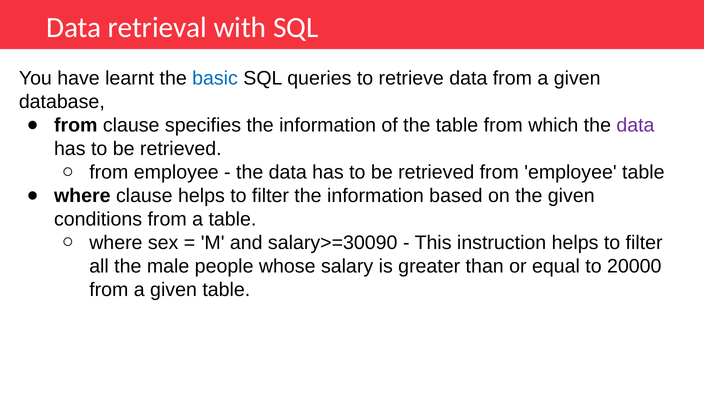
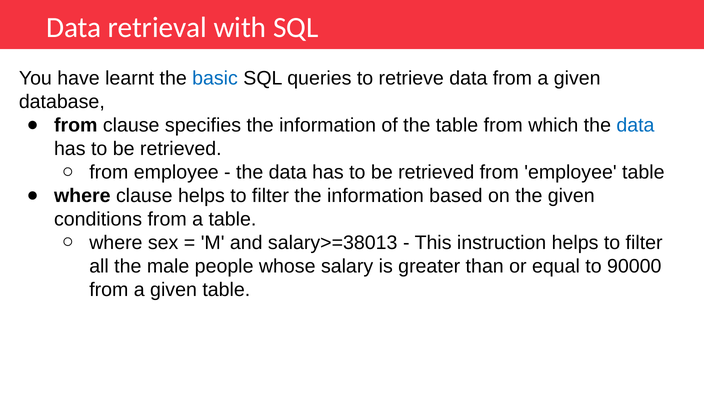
data colour: purple -> blue (635, 125)
salary>=30090: salary>=30090 -> salary>=38013 (333, 243)
20000: 20000 -> 90000 (634, 266)
